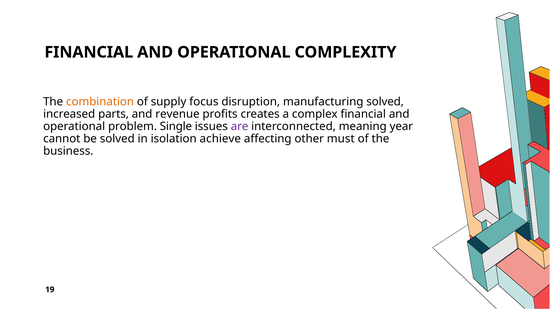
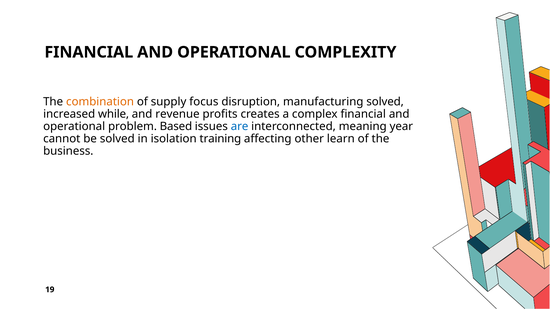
parts: parts -> while (114, 114)
Single: Single -> Based (176, 127)
are colour: purple -> blue (240, 127)
achieve: achieve -> training (220, 139)
must: must -> learn (341, 139)
